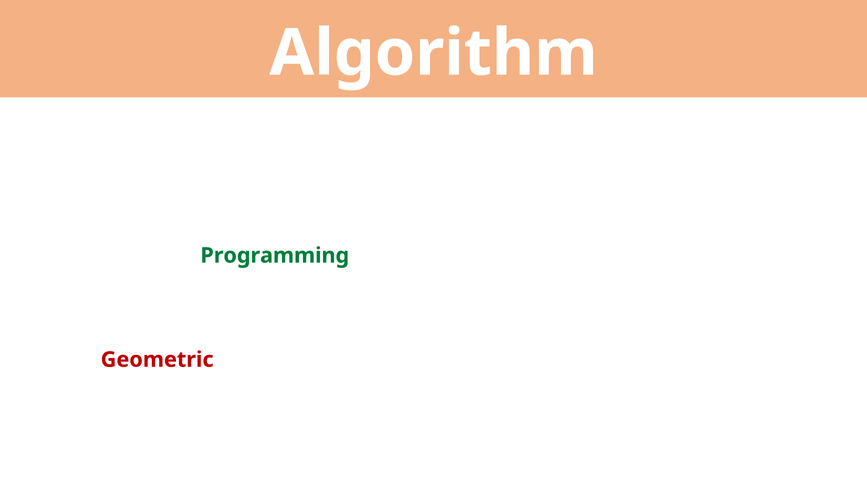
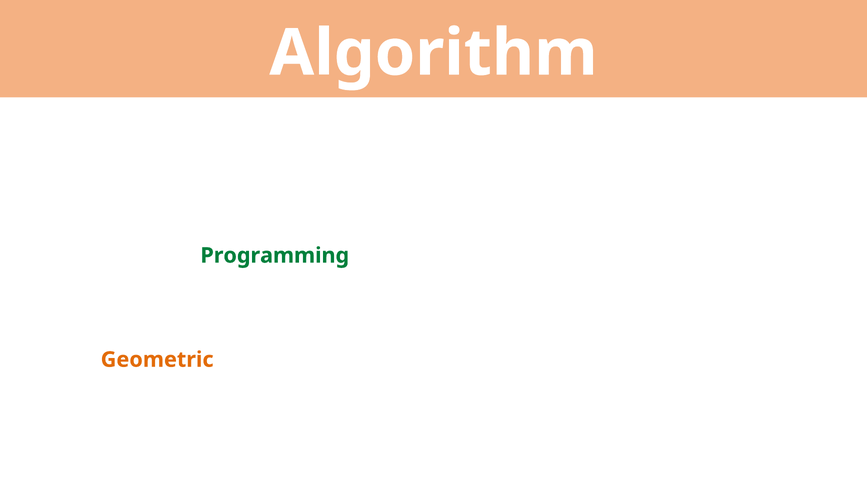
Geometric colour: red -> orange (157, 359)
